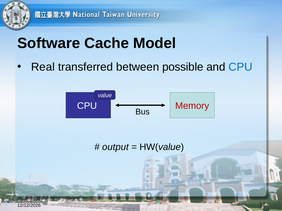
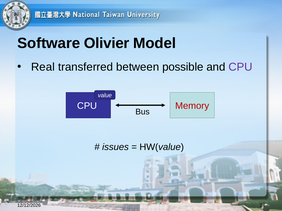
Cache: Cache -> Olivier (107, 43)
CPU colour: blue -> purple (241, 67)
output: output -> issues (115, 147)
